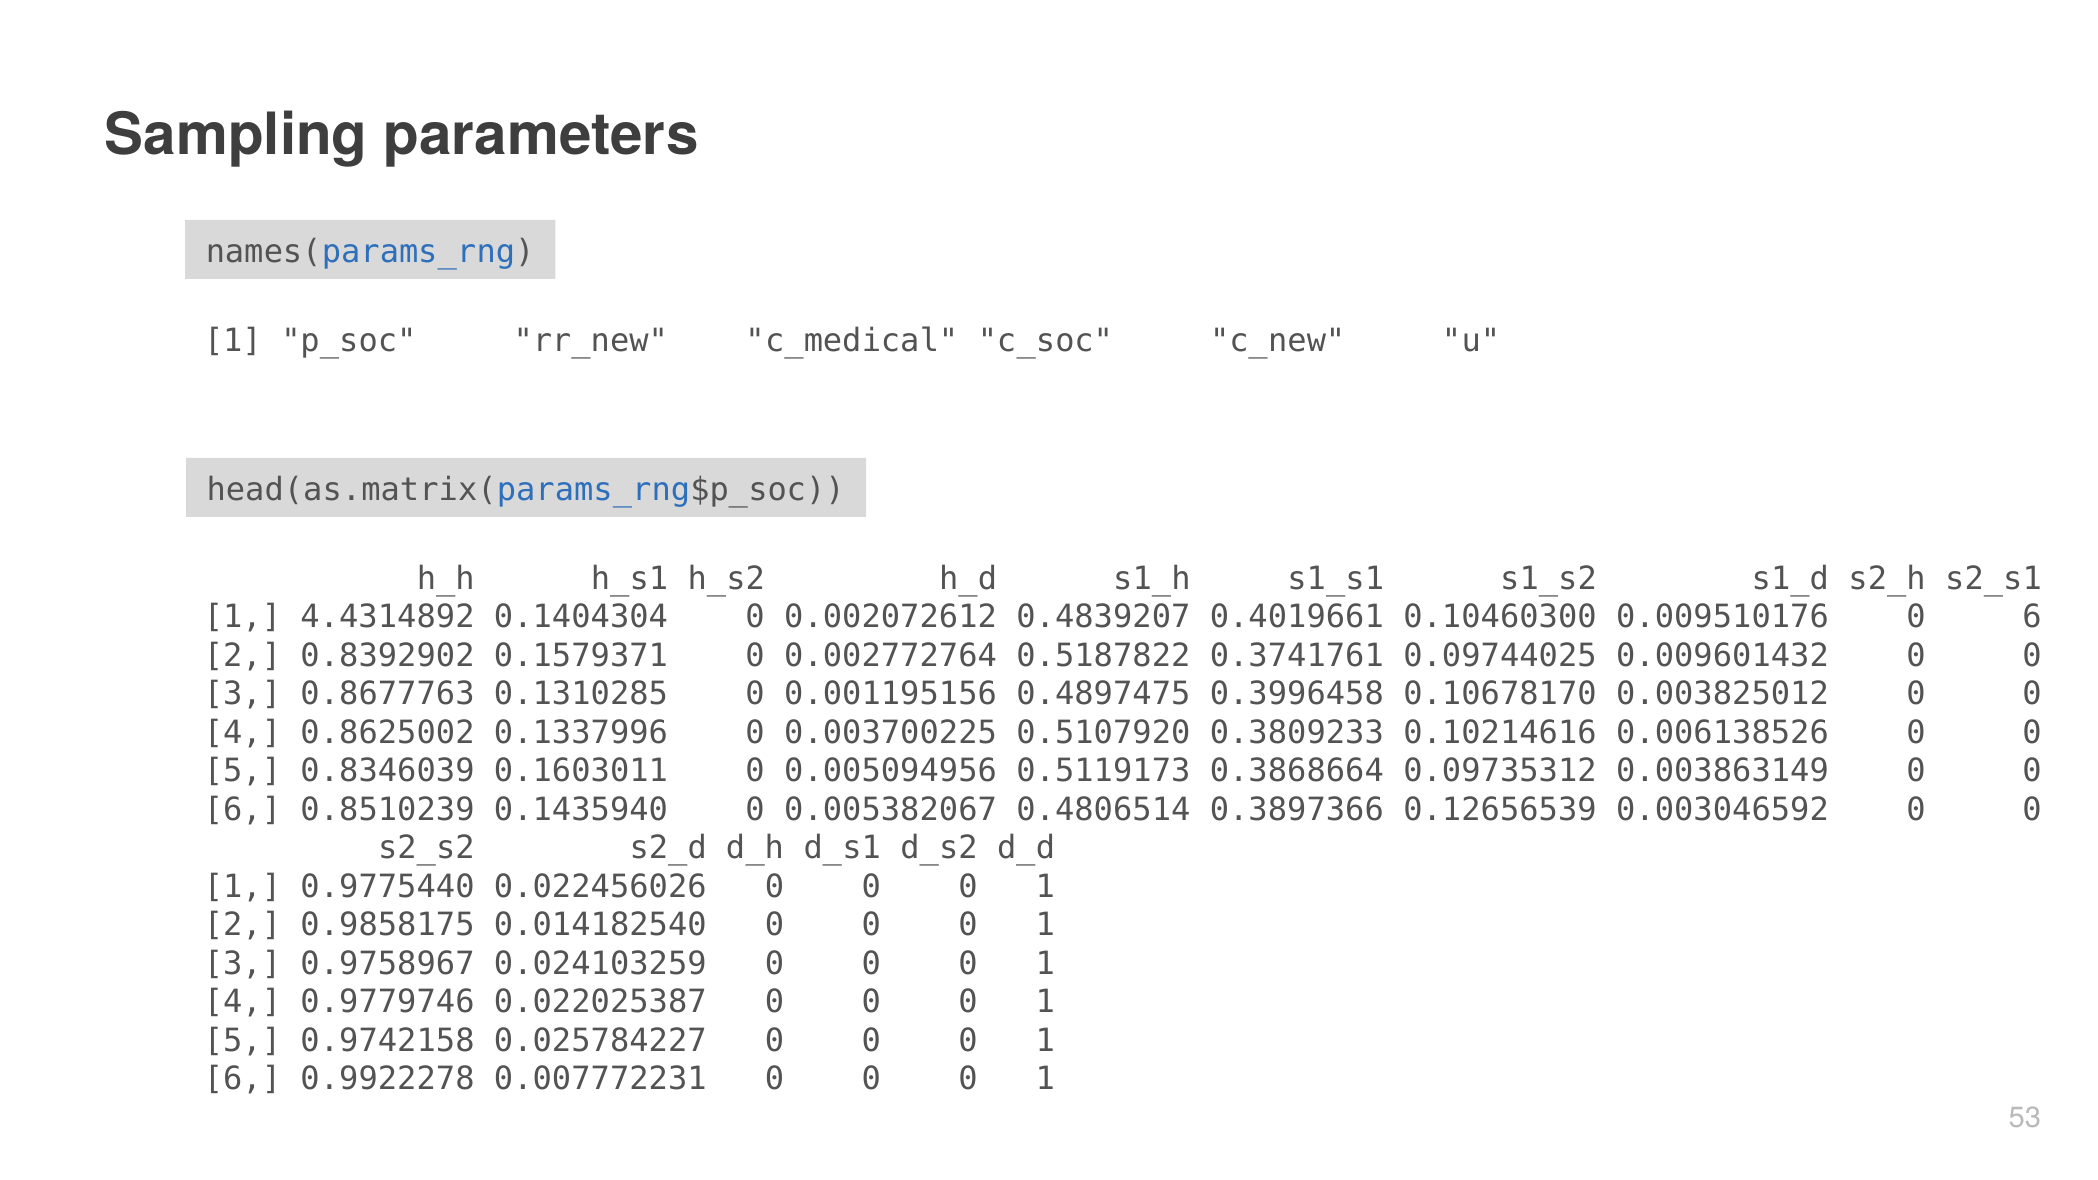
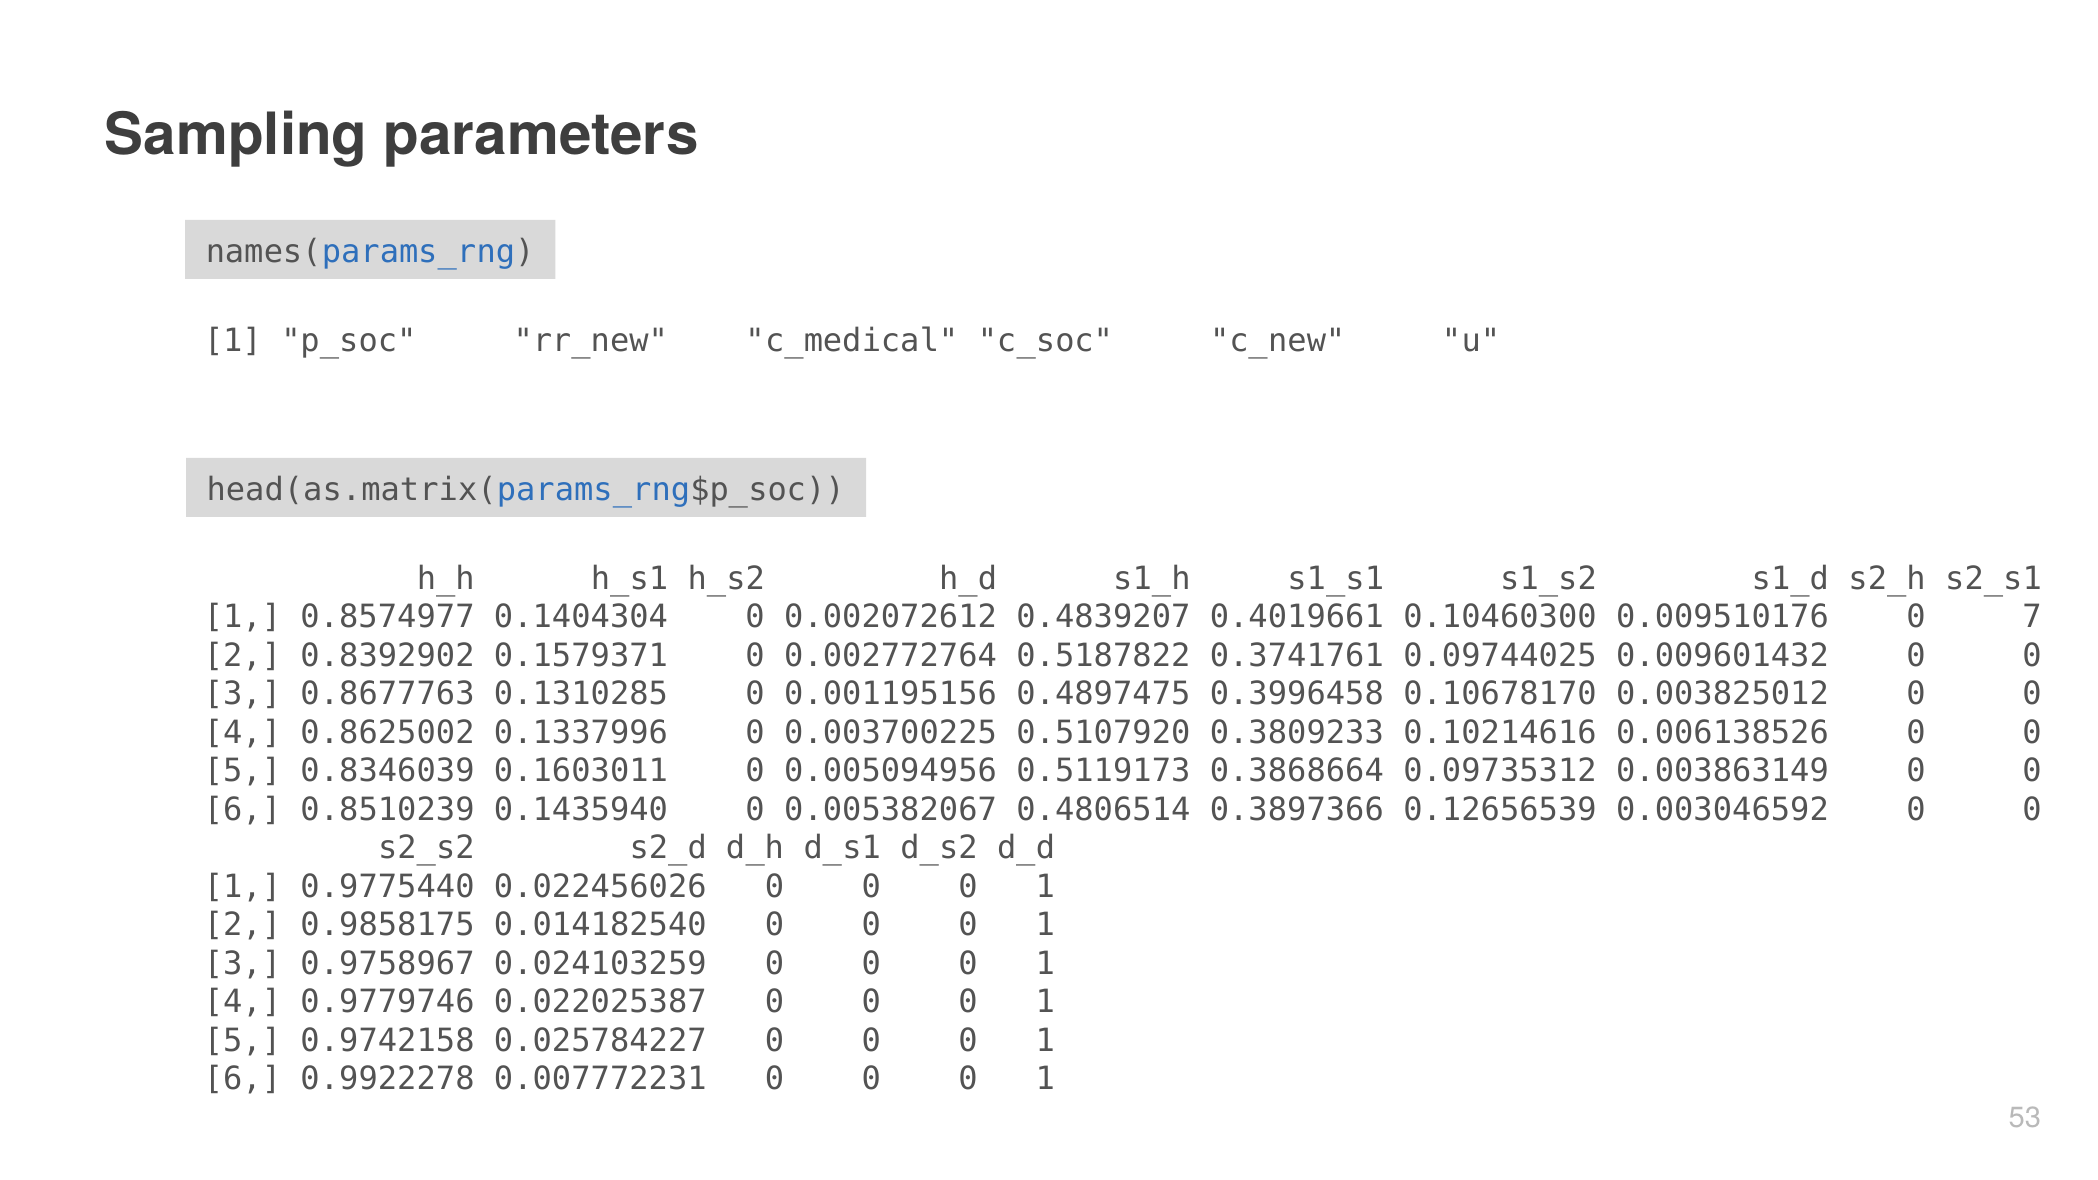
4.4314892: 4.4314892 -> 0.8574977 (387, 617)
0.009510176 0 6: 6 -> 7 (2032, 617)
